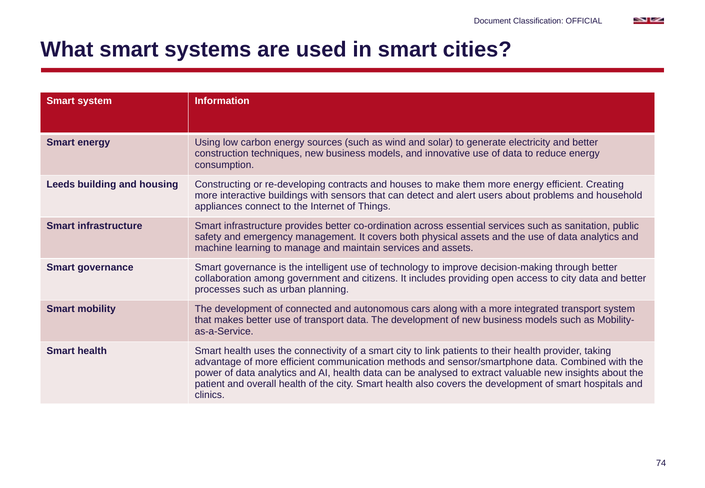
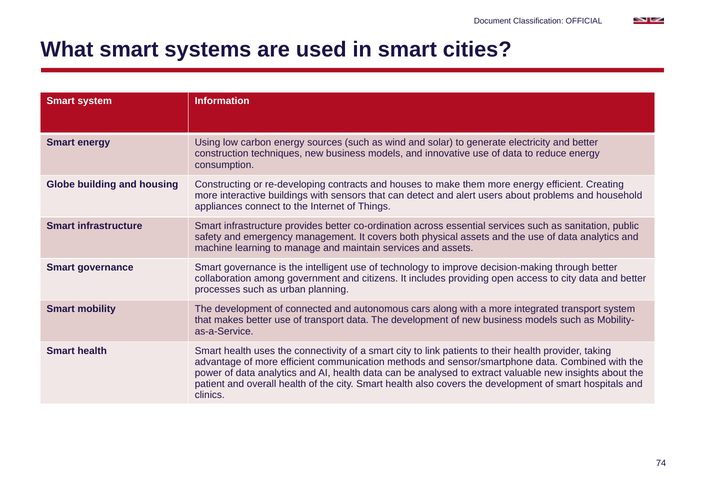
Leeds: Leeds -> Globe (61, 184)
